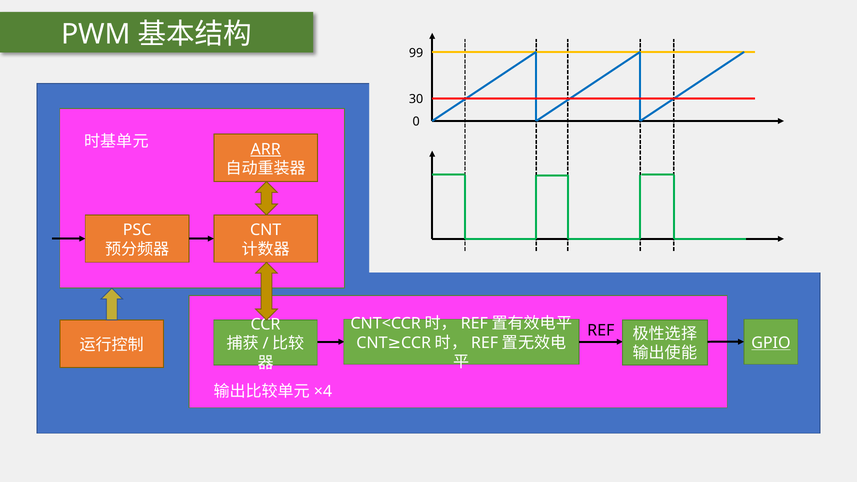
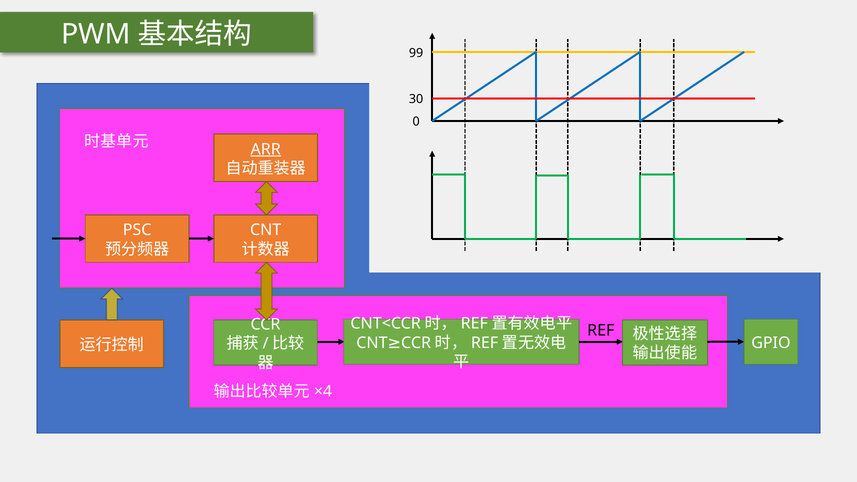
GPIO underline: present -> none (771, 343)
